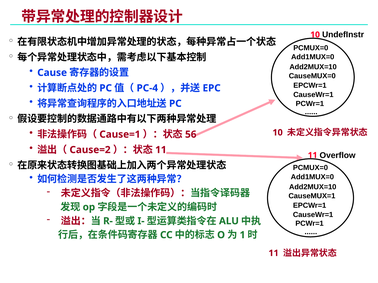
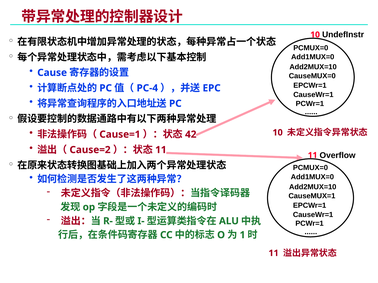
56: 56 -> 42 (191, 135)
